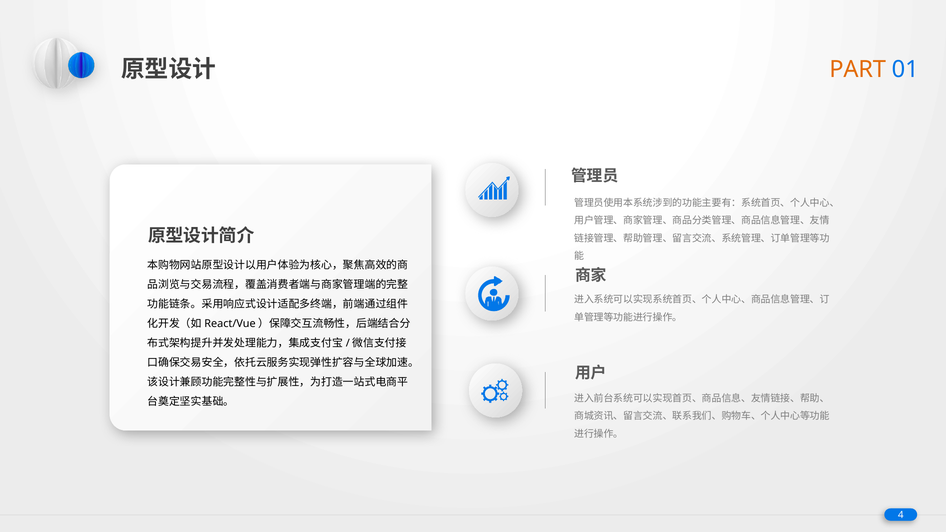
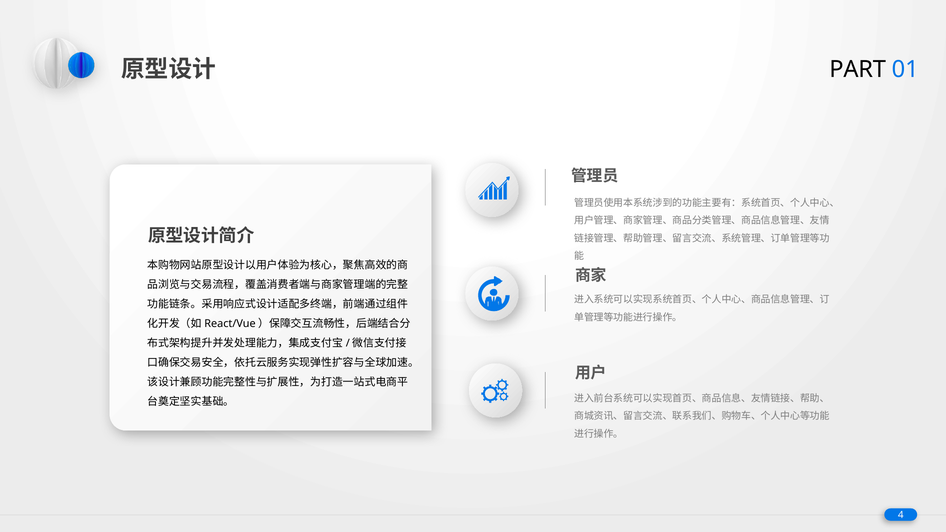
PART colour: orange -> black (858, 70)
